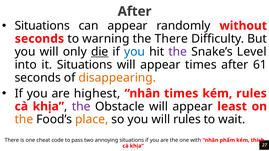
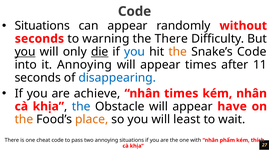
After: After -> Code (135, 11)
you underline: none -> present (25, 52)
the colour: purple -> orange (178, 52)
Snake’s Level: Level -> Code (252, 52)
it Situations: Situations -> Annoying (84, 65)
61: 61 -> 11 (260, 65)
disappearing colour: orange -> blue (117, 78)
highest: highest -> achieve (97, 94)
kém rules: rules -> nhân (252, 94)
the colour: purple -> blue (81, 107)
least: least -> have (232, 107)
will rules: rules -> least (187, 120)
